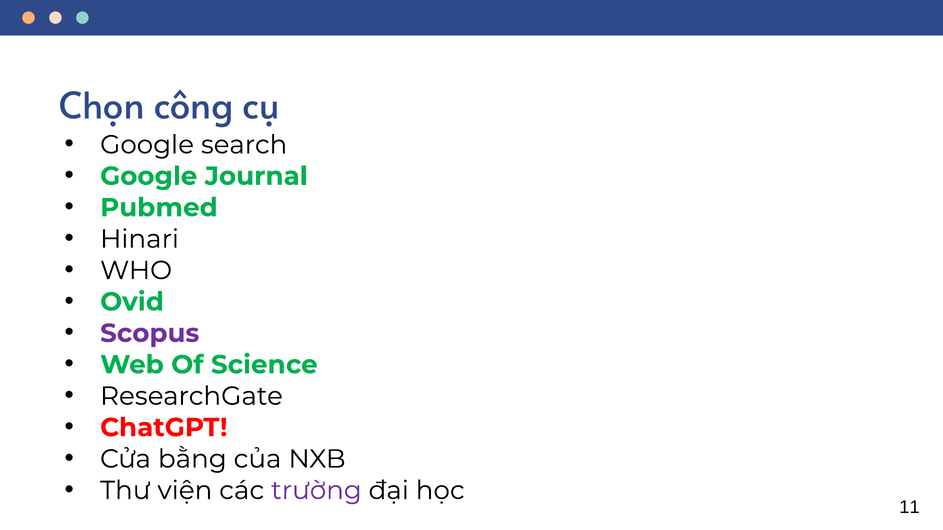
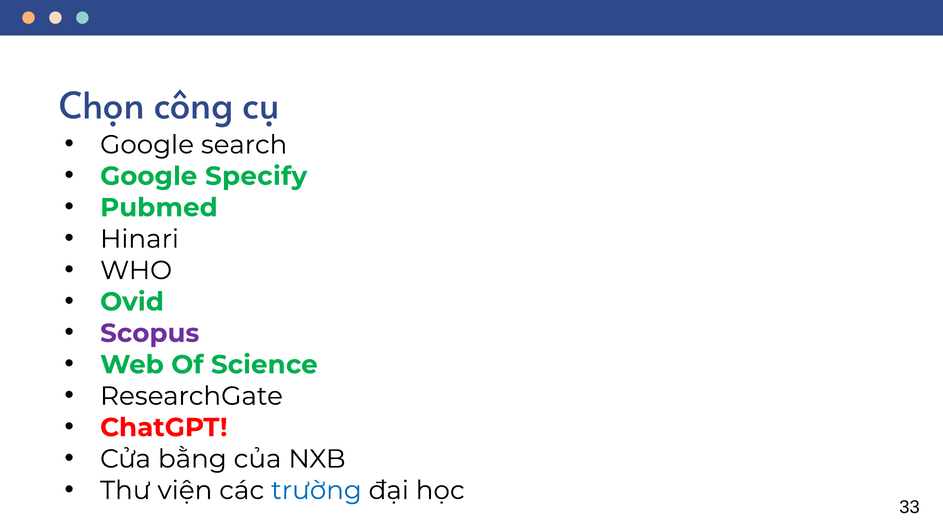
Journal: Journal -> Specify (256, 176)
trường colour: purple -> blue (316, 491)
11: 11 -> 33 (910, 507)
